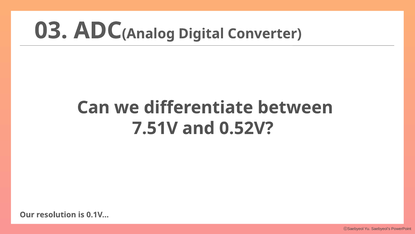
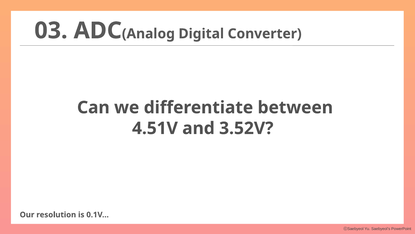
7.51V: 7.51V -> 4.51V (155, 128)
0.52V: 0.52V -> 3.52V (246, 128)
